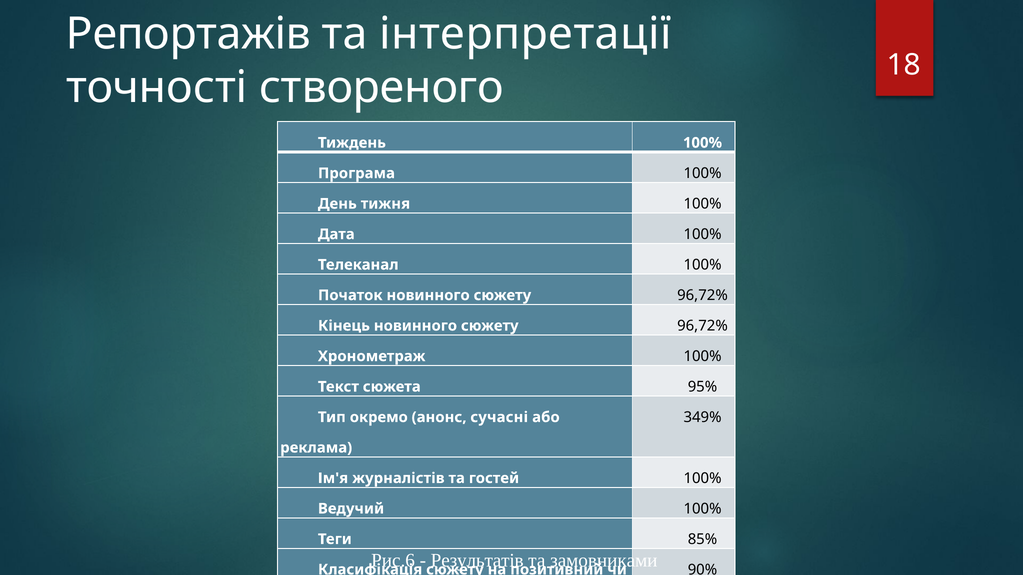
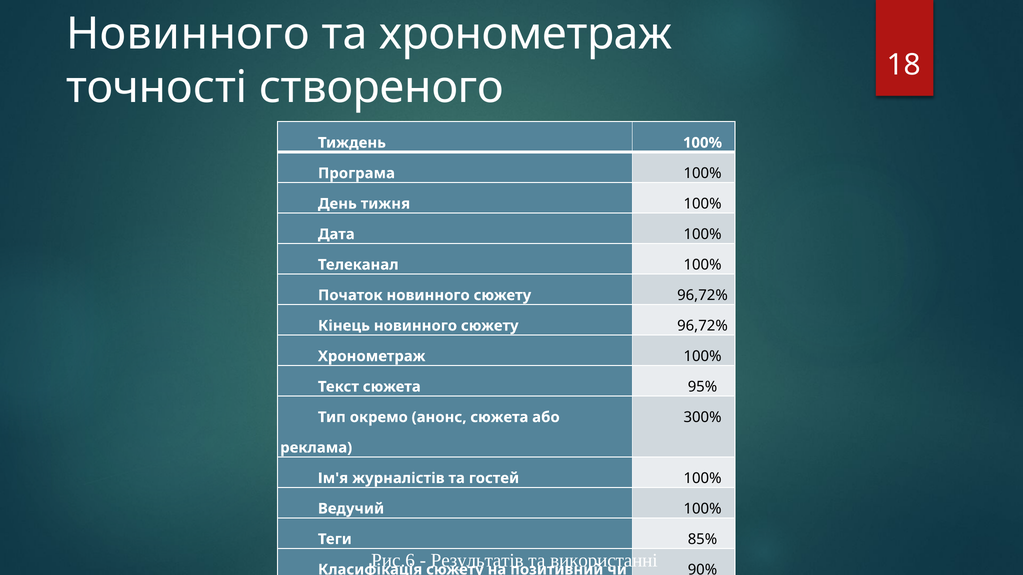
Репортажів: Репортажів -> Новинного (188, 34)
та інтерпретації: інтерпретації -> хронометраж (526, 34)
349%: 349% -> 300% (703, 418)
анонс сучасні: сучасні -> сюжета (499, 418)
замовниками: замовниками -> використанні (604, 561)
